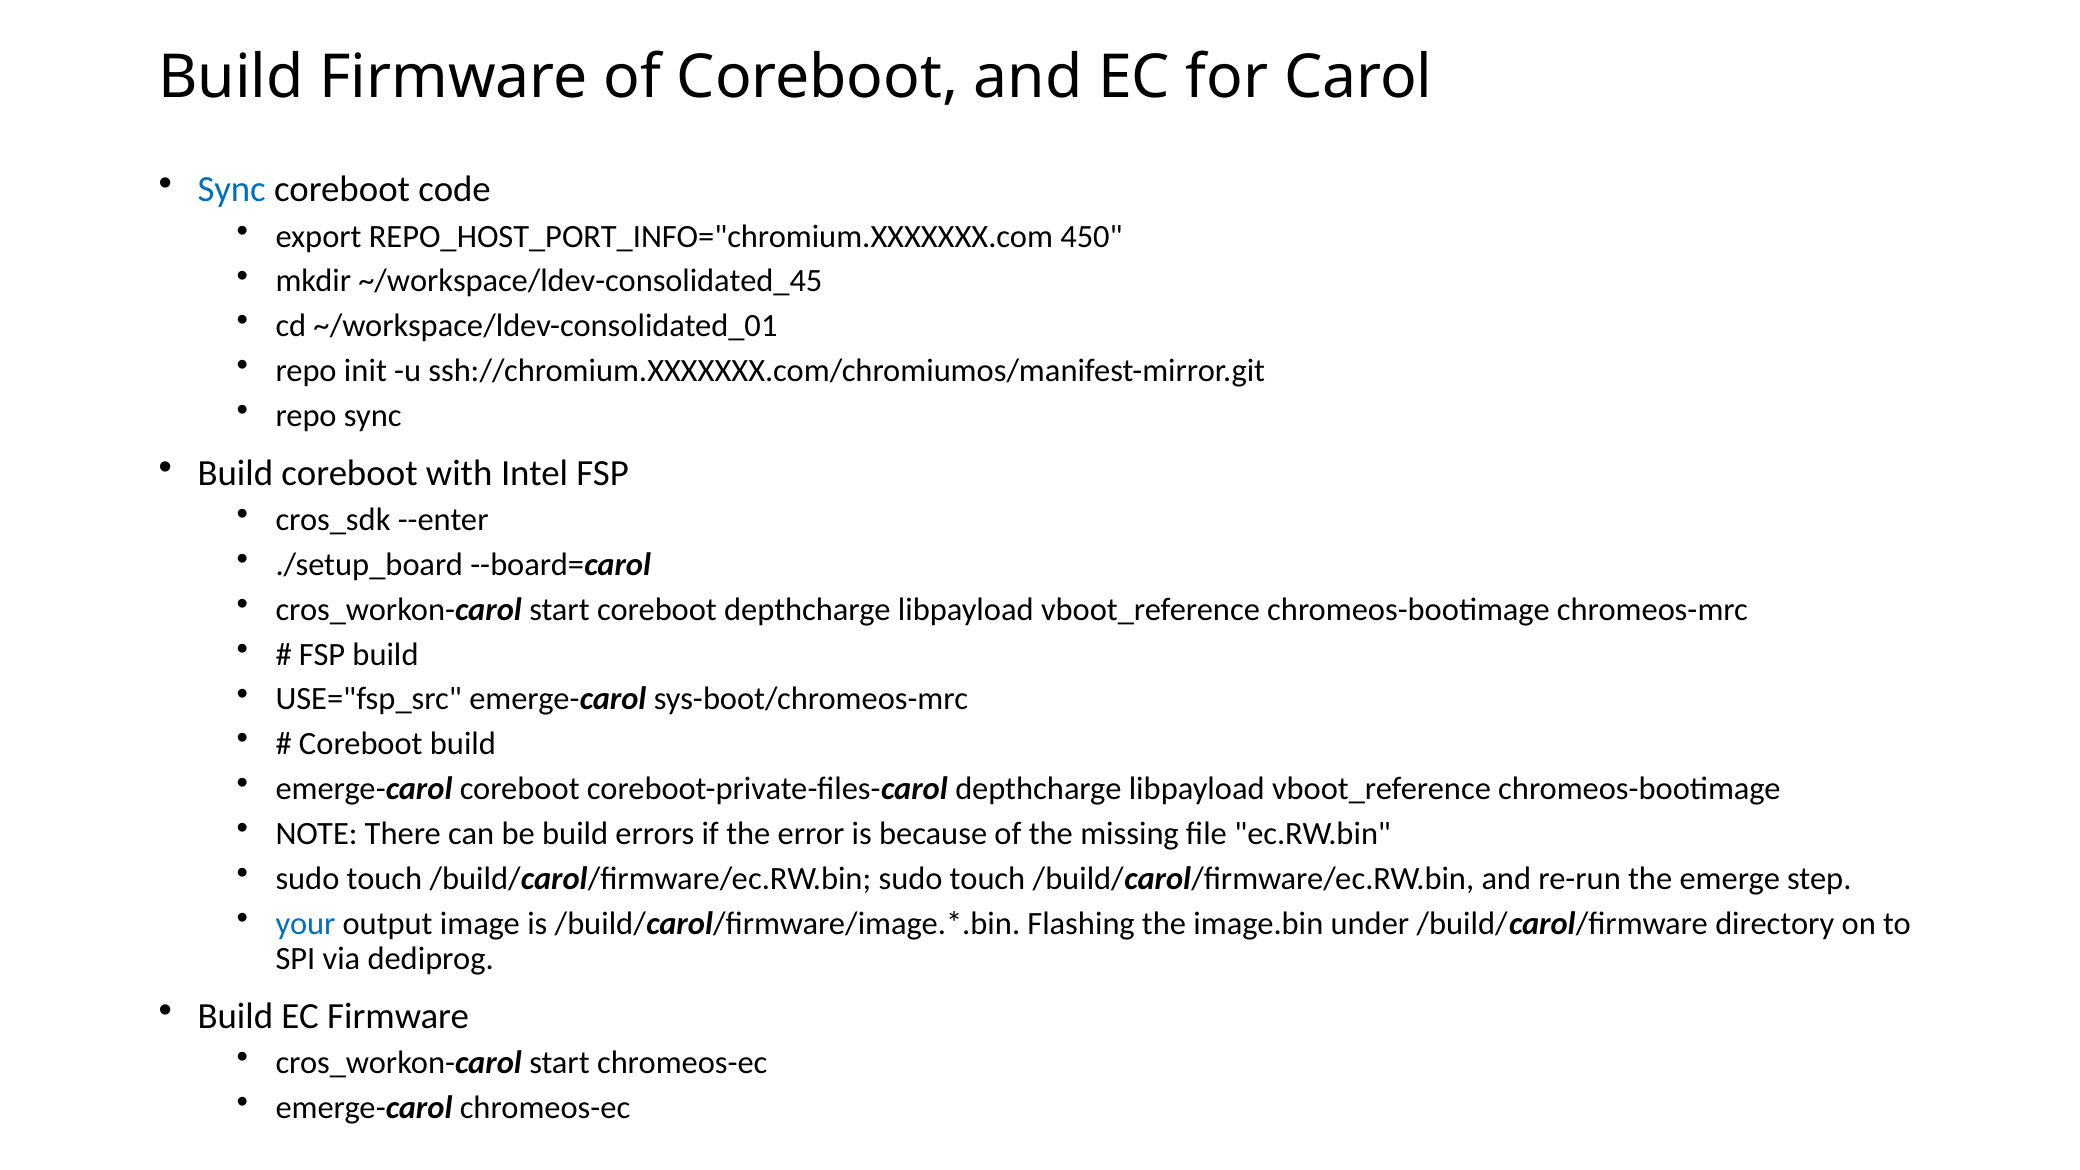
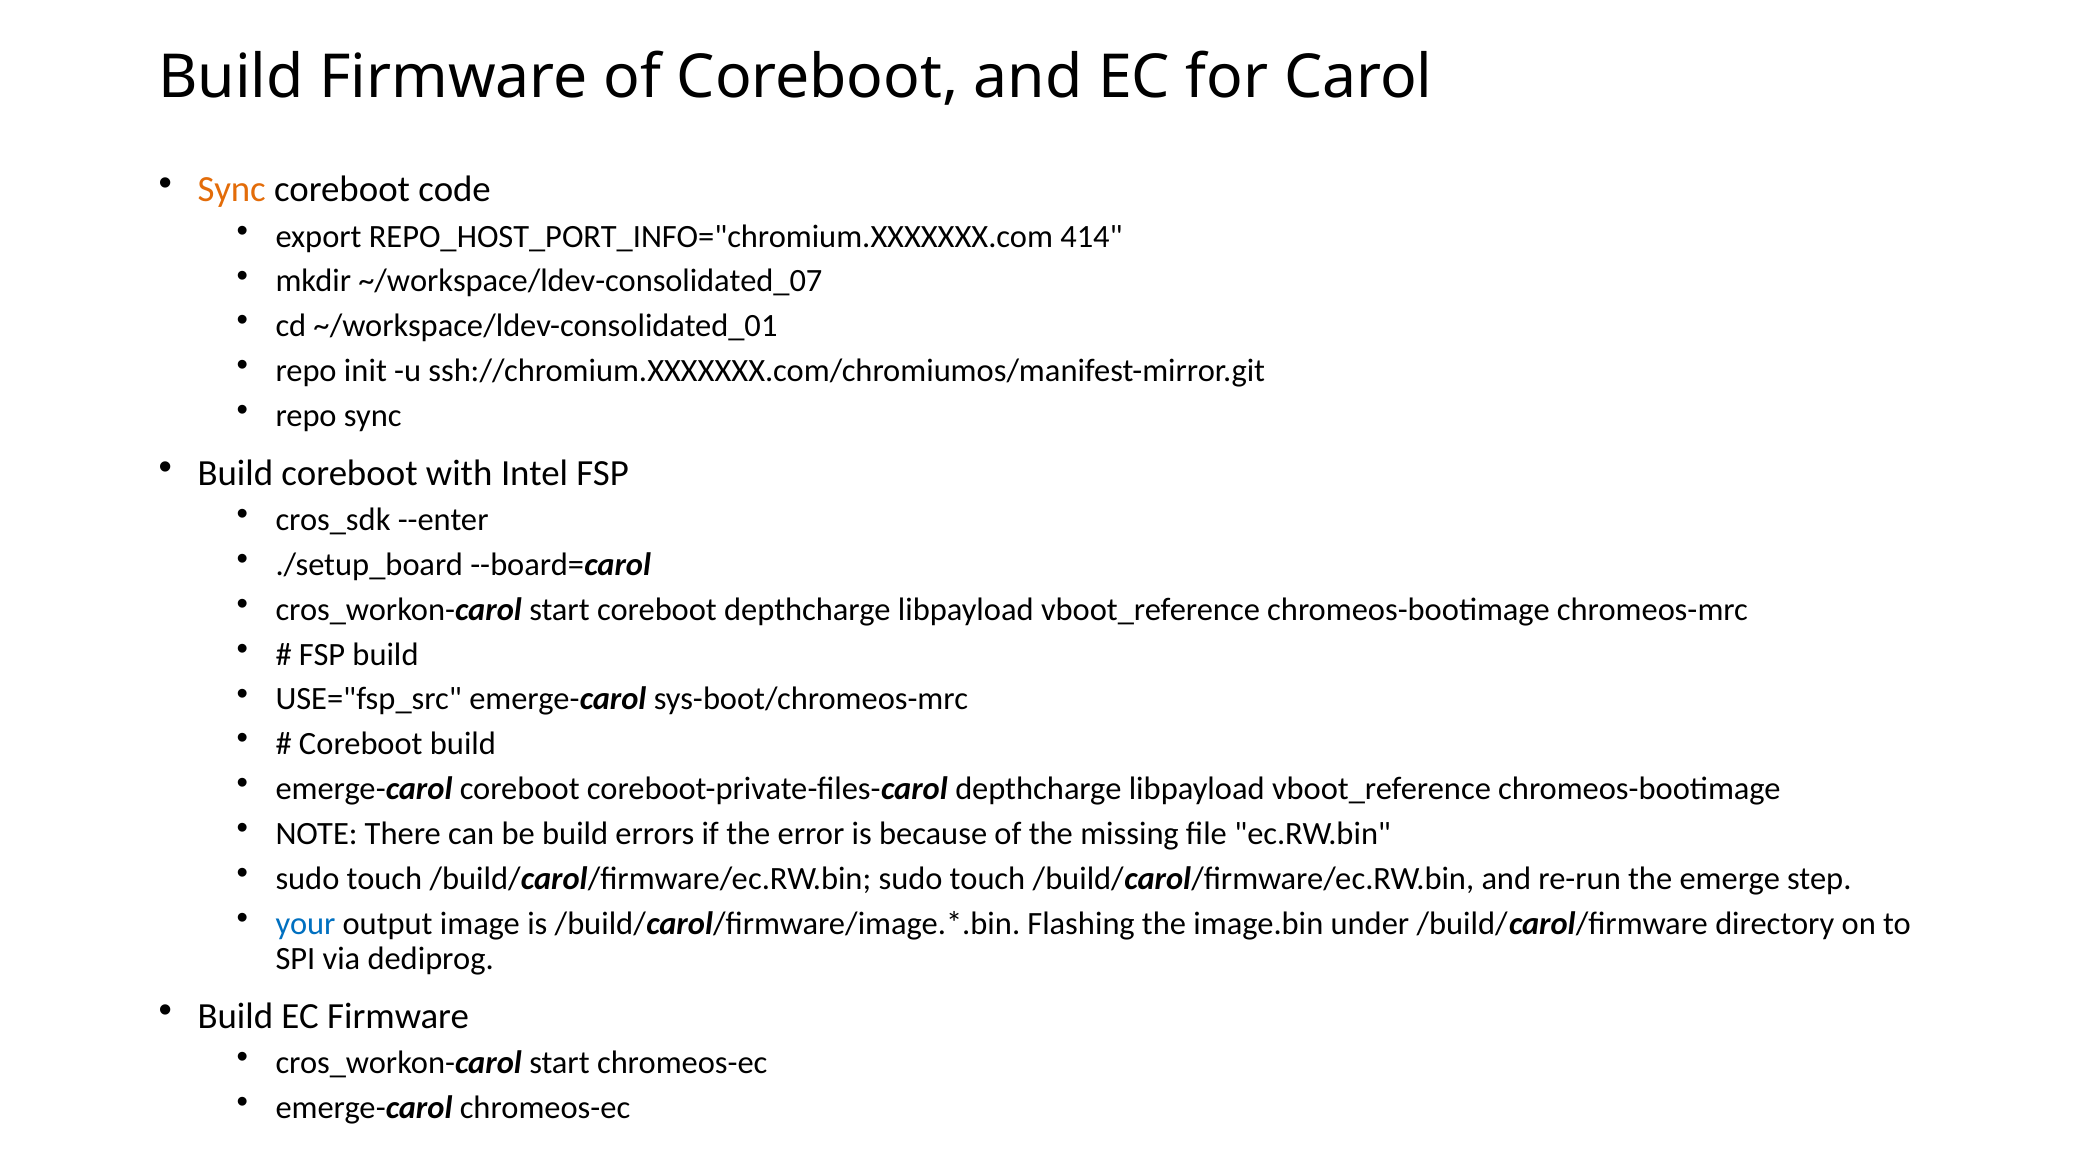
Sync colour: blue -> orange (232, 190)
450: 450 -> 414 (1091, 236)
~/workspace/ldev-consolidated_45: ~/workspace/ldev-consolidated_45 -> ~/workspace/ldev-consolidated_07 (590, 281)
